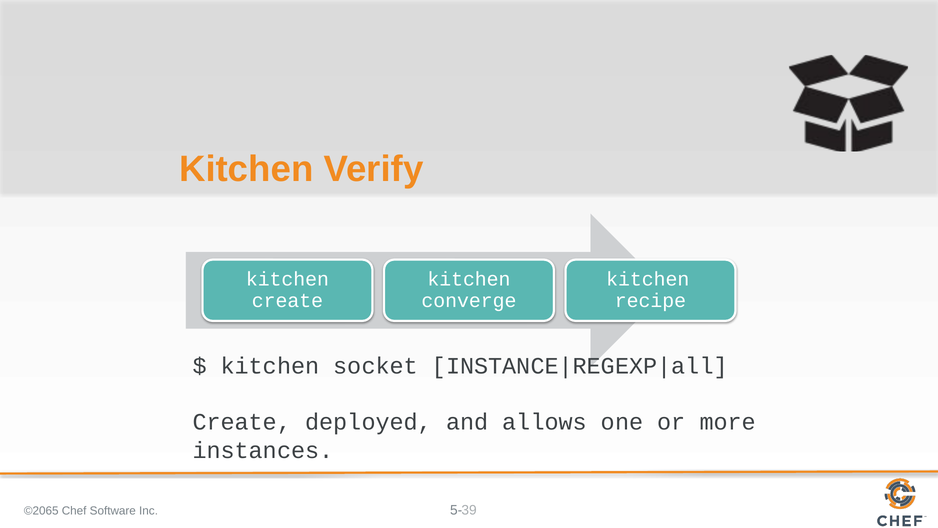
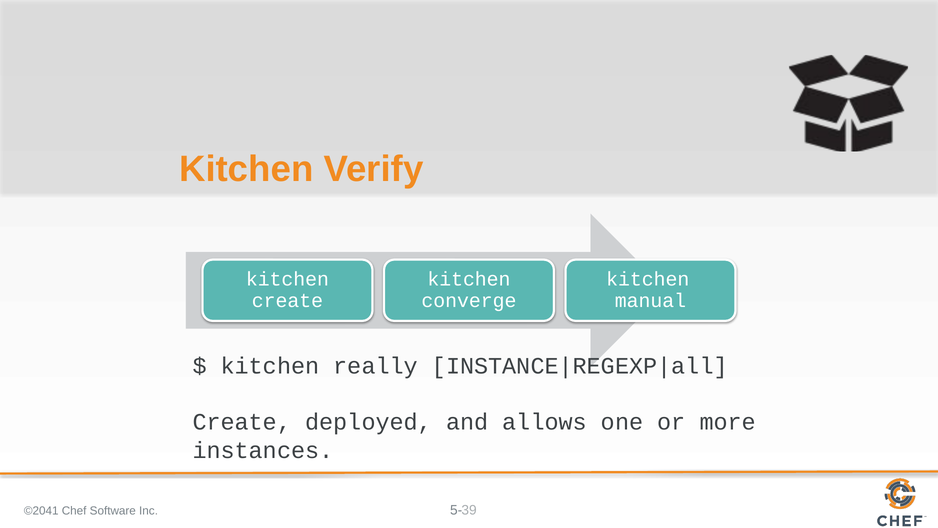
recipe: recipe -> manual (650, 301)
socket: socket -> really (376, 366)
©2065: ©2065 -> ©2041 (41, 511)
